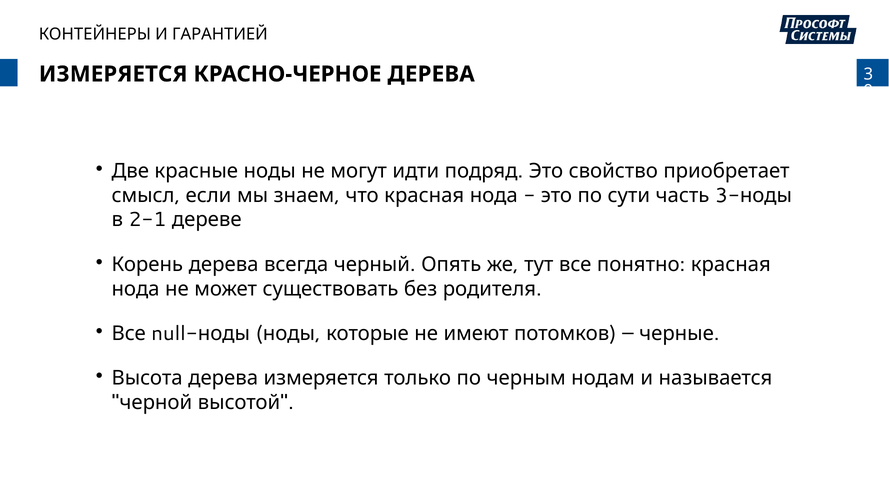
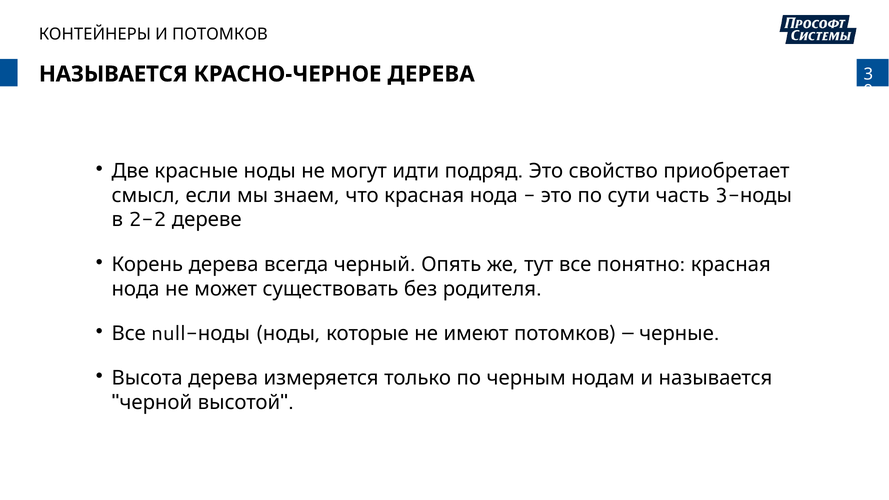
И ГАРАНТИЕЙ: ГАРАНТИЕЙ -> ПОТОМКОВ (220, 34)
ИЗМЕРЯЕТСЯ: ИЗМЕРЯЕТСЯ -> НАЗЫВАЕТСЯ (113, 74)
2-1: 2-1 -> 2-2 (147, 220)
